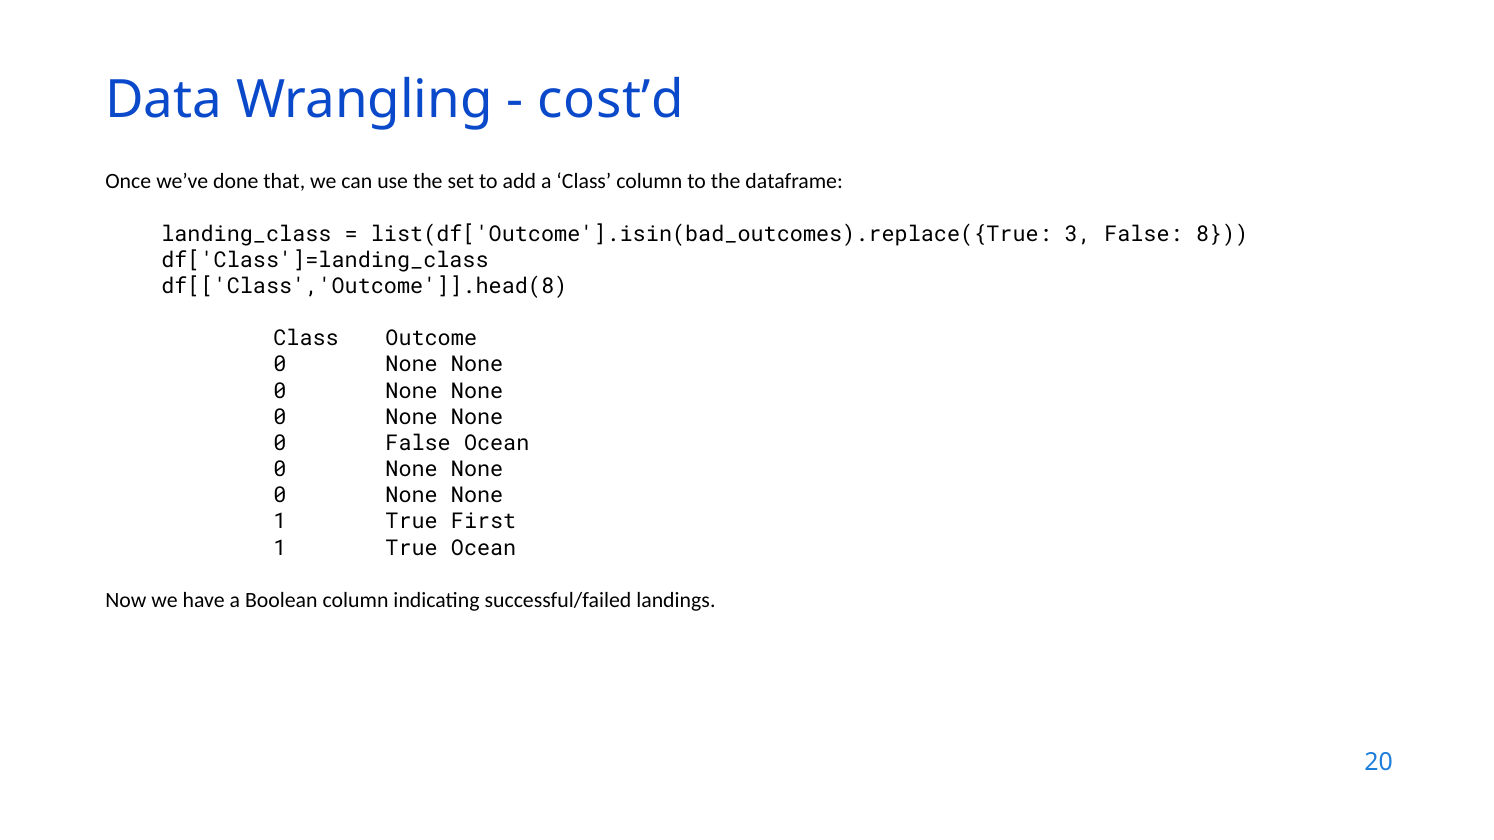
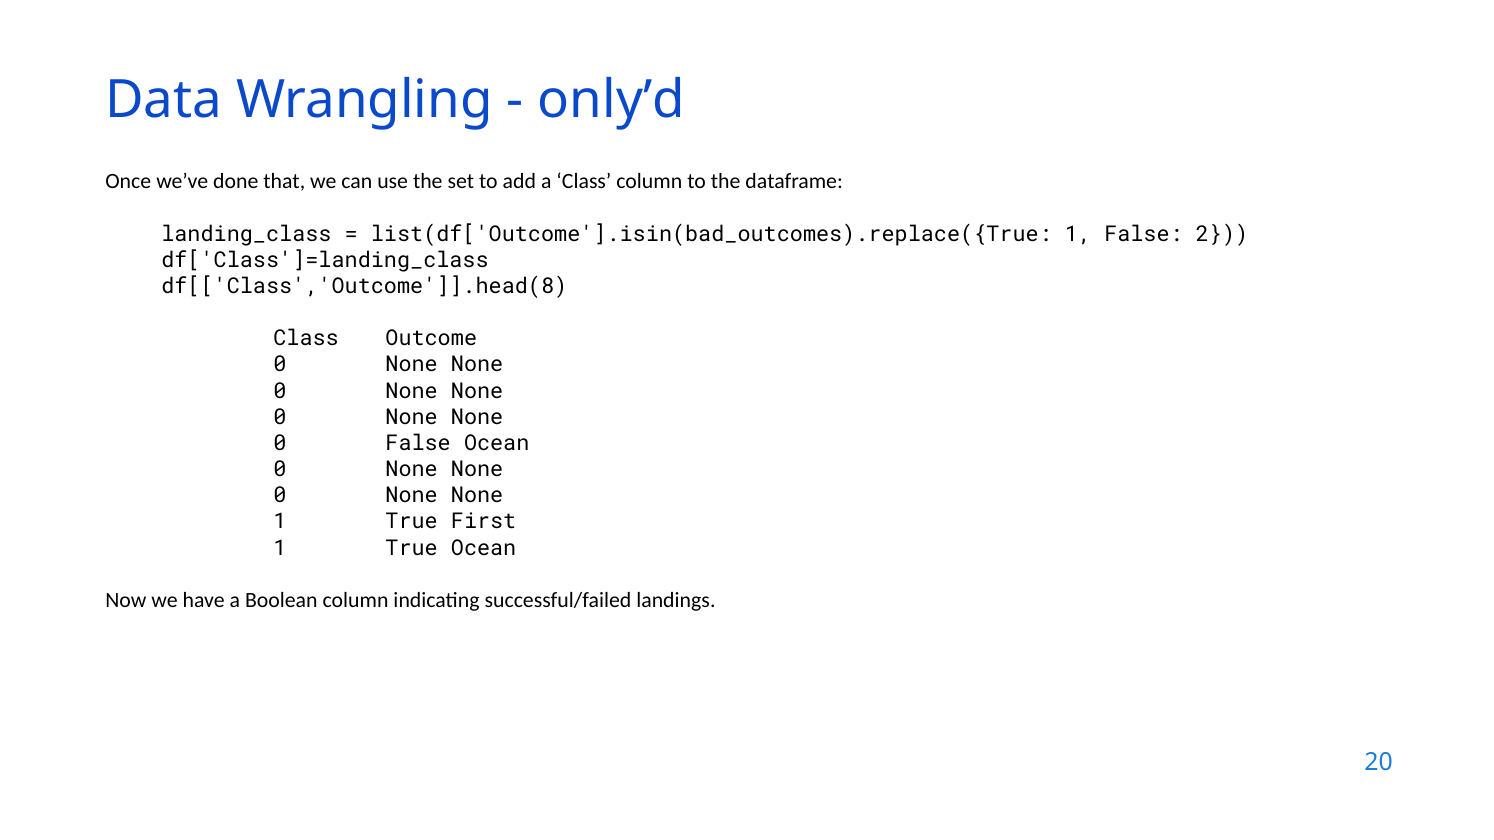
cost’d: cost’d -> only’d (611, 100)
list(df['Outcome'].isin(bad_outcomes).replace({True 3: 3 -> 1 (1078, 234)
8: 8 -> 2 (1222, 234)
